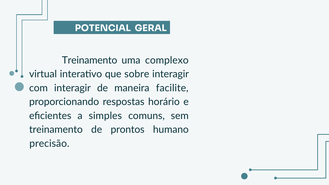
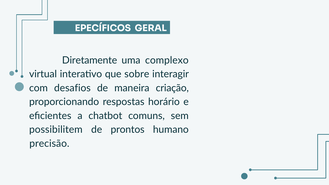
POTENCIAL: POTENCIAL -> EPECÍFICOS (103, 28)
Treinamento: Treinamento -> Diretamente (90, 60)
com interagir: interagir -> desafios (72, 88)
facilite: facilite -> criação (172, 88)
simples: simples -> chatbot (105, 116)
treinamento: treinamento -> possibilitem (56, 130)
